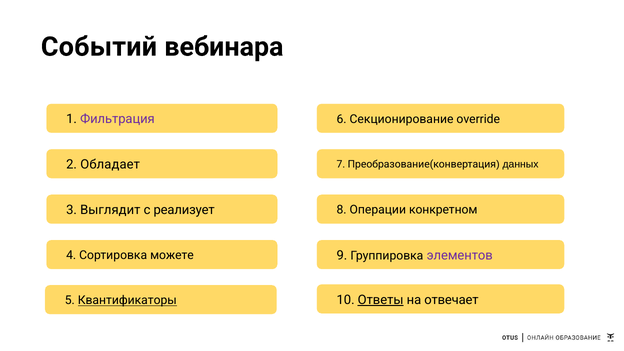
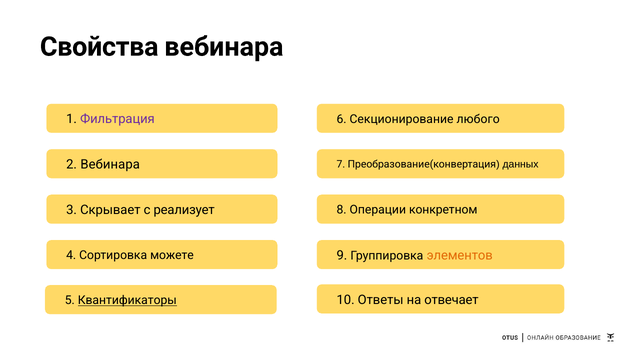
Событий: Событий -> Свойства (99, 47)
override: override -> любого (478, 119)
2 Обладает: Обладает -> Вебинара (110, 165)
Выглядит: Выглядит -> Скрывает (110, 210)
элементов colour: purple -> orange (460, 255)
Ответы underline: present -> none (381, 300)
